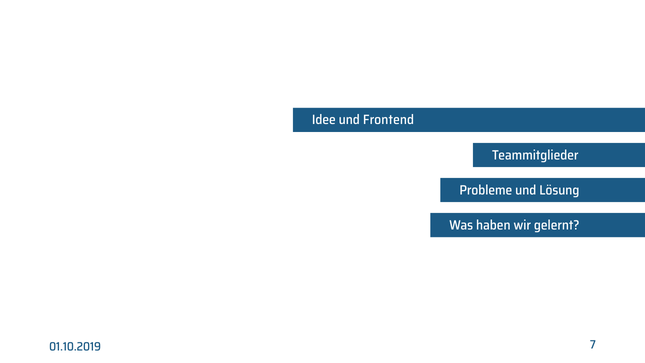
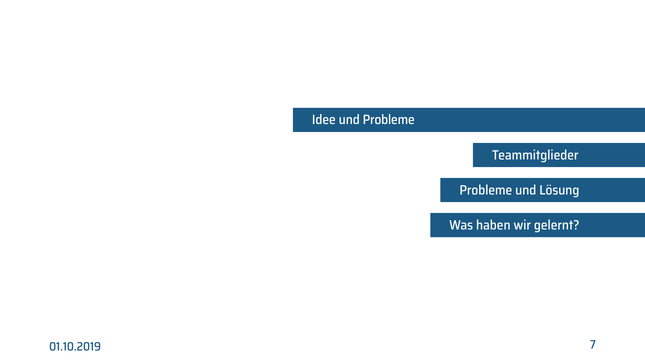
und Frontend: Frontend -> Probleme (389, 120)
